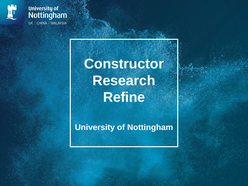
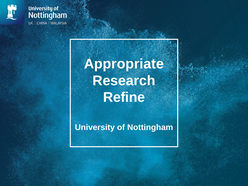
Constructor: Constructor -> Appropriate (124, 64)
